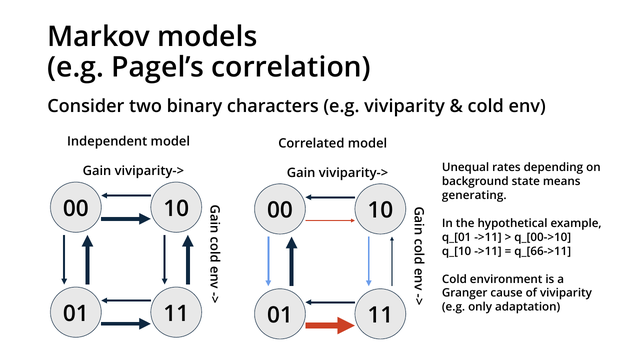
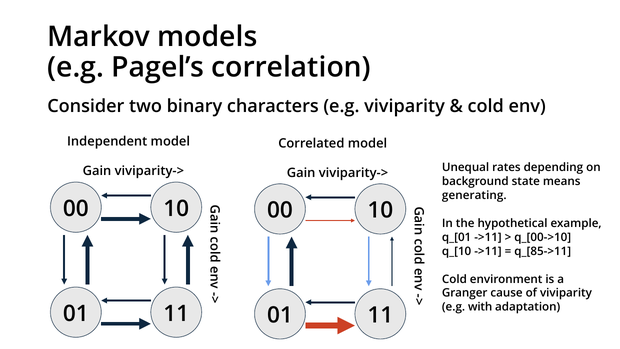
q_[66->11: q_[66->11 -> q_[85->11 (543, 251)
only: only -> with (480, 307)
